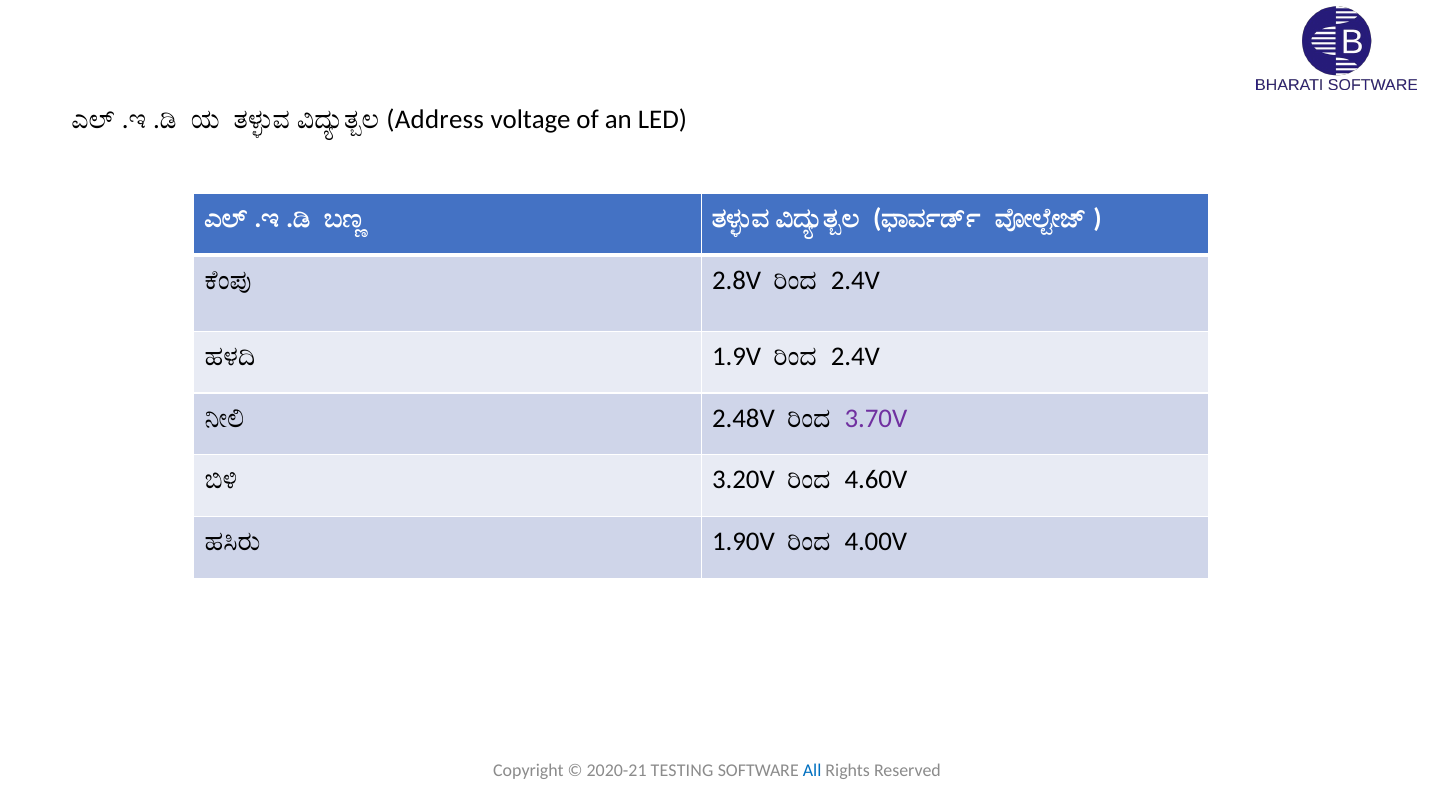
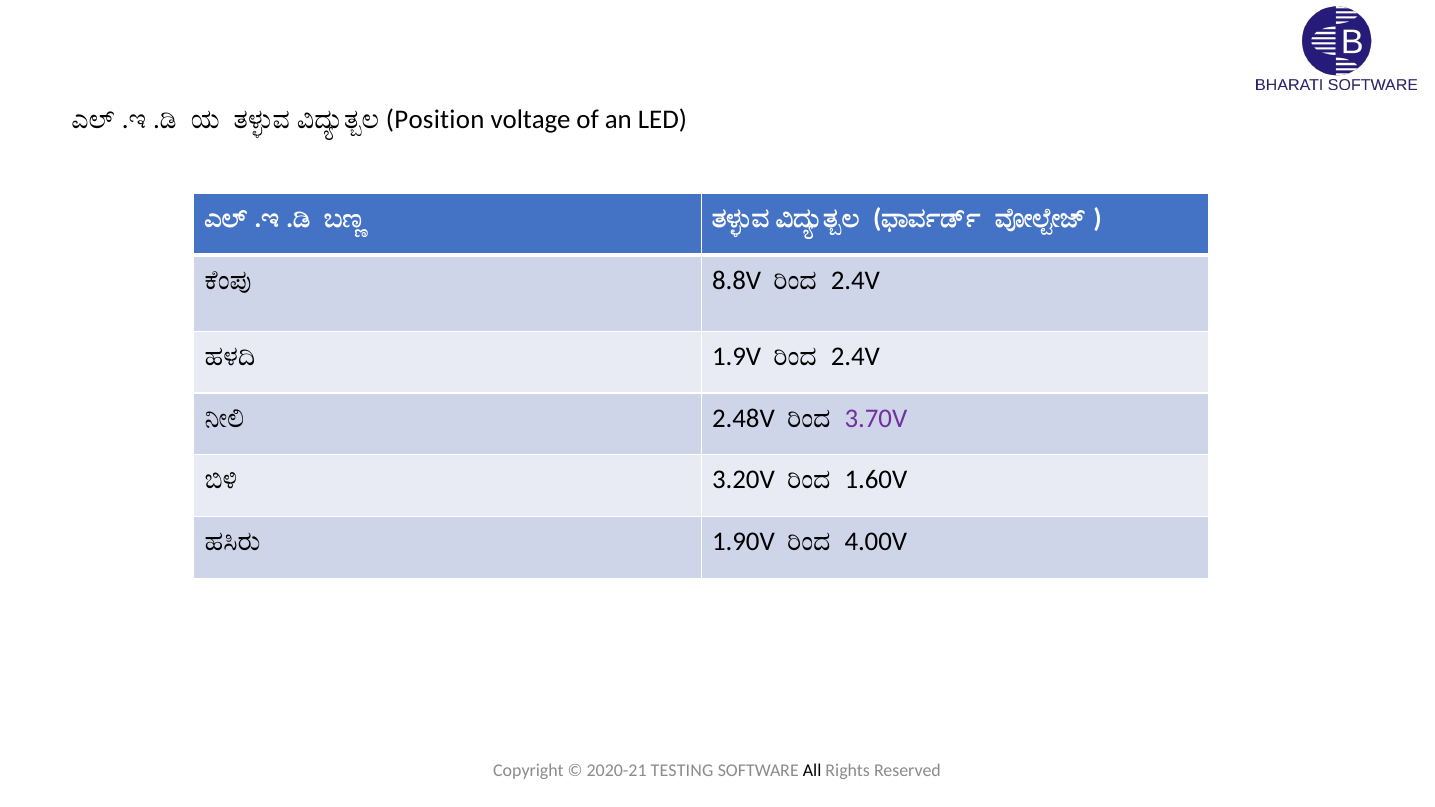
Address: Address -> Position (435, 120)
2.8V: 2.8V -> 8.8V (737, 281)
4.60V: 4.60V -> 1.60V (876, 480)
All colour: blue -> black (812, 771)
